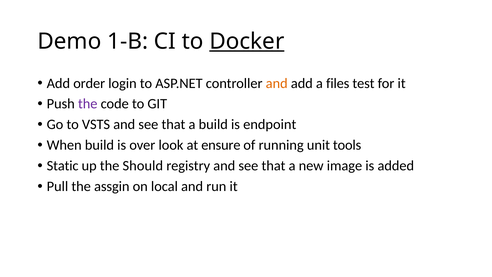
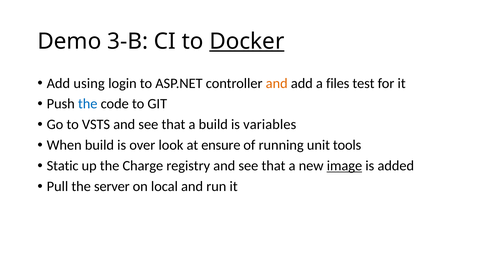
1-B: 1-B -> 3-B (128, 41)
order: order -> using (89, 83)
the colour: purple -> blue (88, 104)
endpoint: endpoint -> variables (270, 124)
Should: Should -> Charge (143, 166)
image underline: none -> present (344, 166)
assgin: assgin -> server (112, 186)
